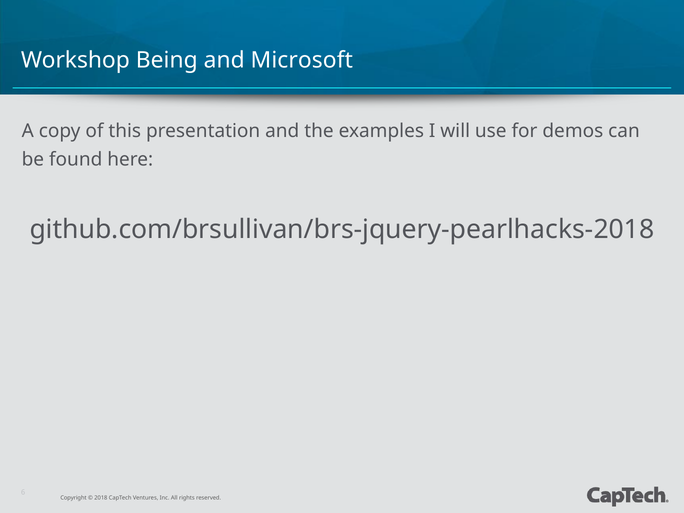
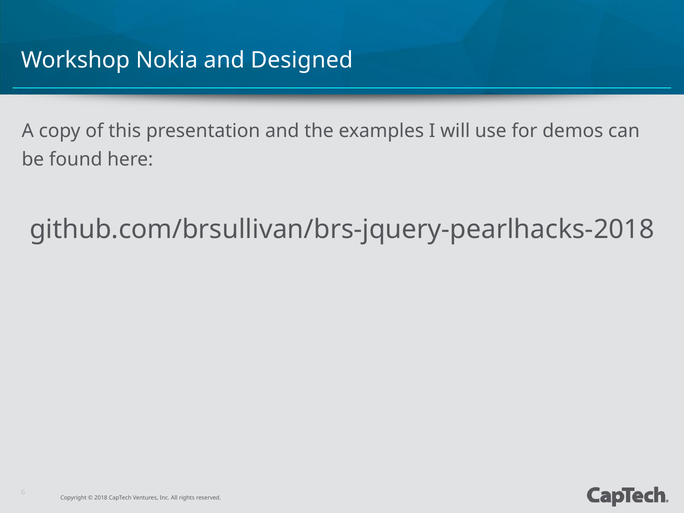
Being: Being -> Nokia (167, 60)
Microsoft: Microsoft -> Designed (302, 60)
